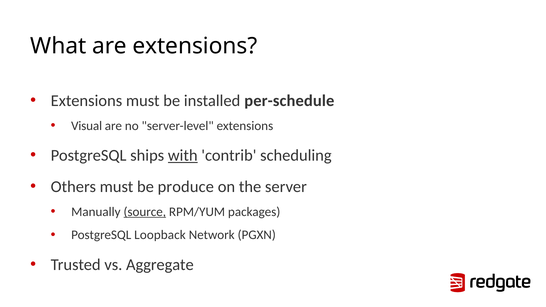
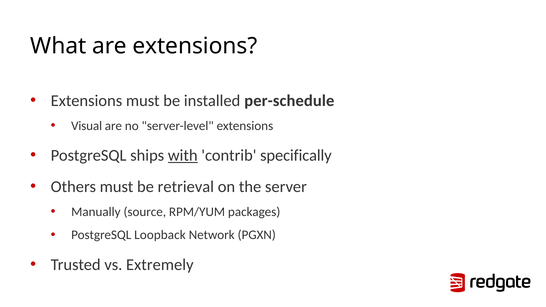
scheduling: scheduling -> specifically (296, 155)
produce: produce -> retrieval (186, 187)
source underline: present -> none (145, 212)
Aggregate: Aggregate -> Extremely (160, 265)
